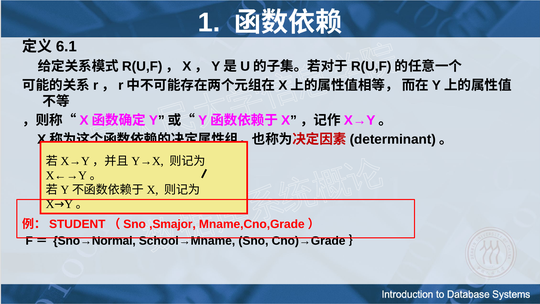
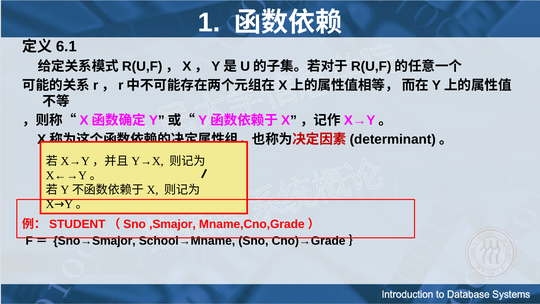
Sno→Normal: Sno→Normal -> Sno→Smajor (94, 241)
